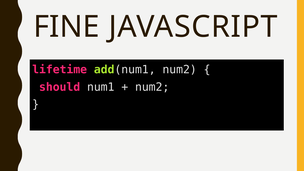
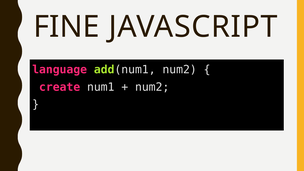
lifetime: lifetime -> language (60, 70)
should: should -> create (60, 87)
